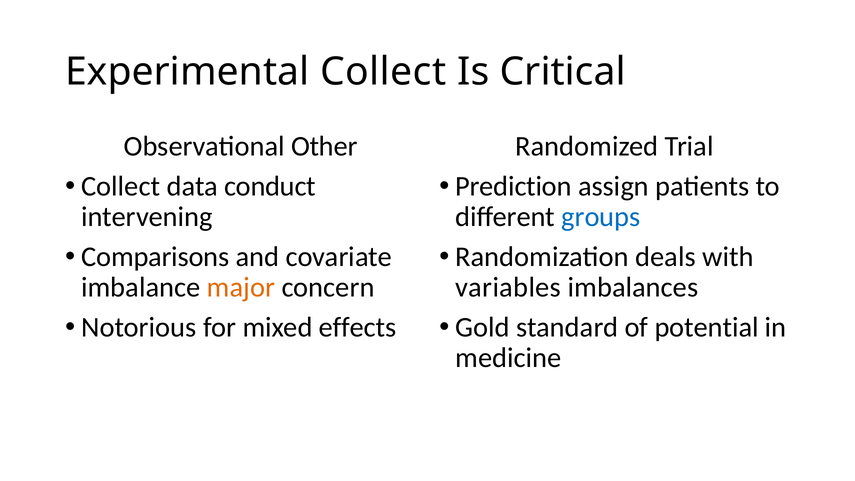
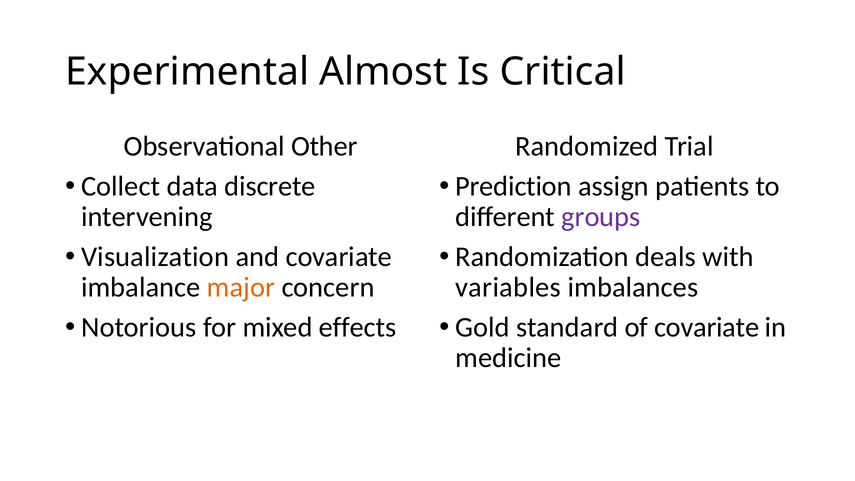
Experimental Collect: Collect -> Almost (383, 72)
conduct: conduct -> discrete (270, 186)
groups colour: blue -> purple (601, 217)
Comparisons: Comparisons -> Visualization (155, 257)
of potential: potential -> covariate (707, 327)
